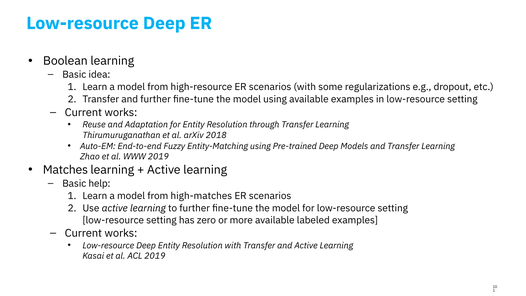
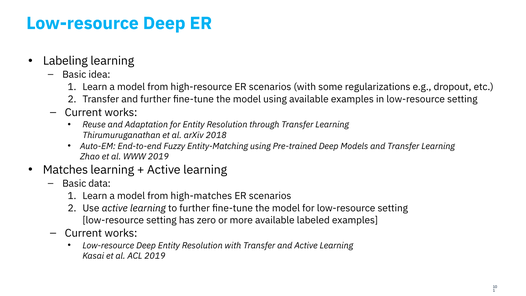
Boolean: Boolean -> Labeling (65, 61)
help: help -> data (99, 183)
